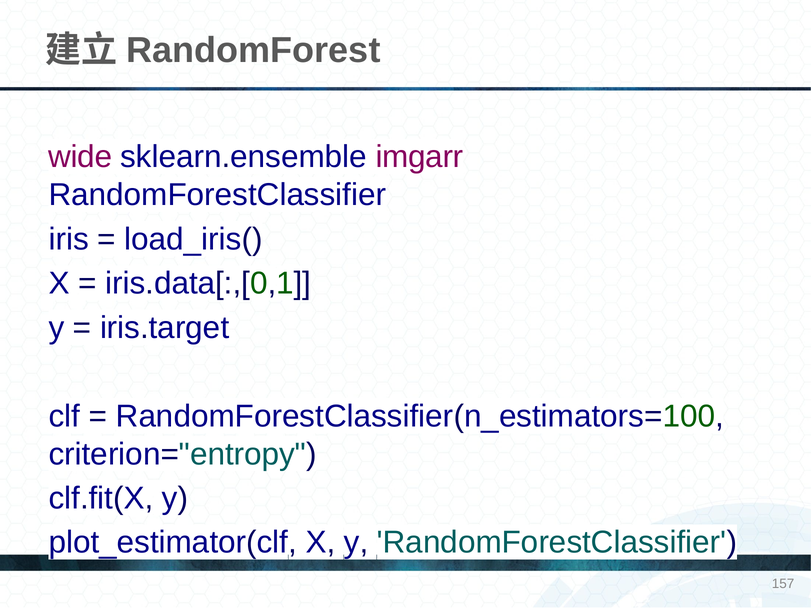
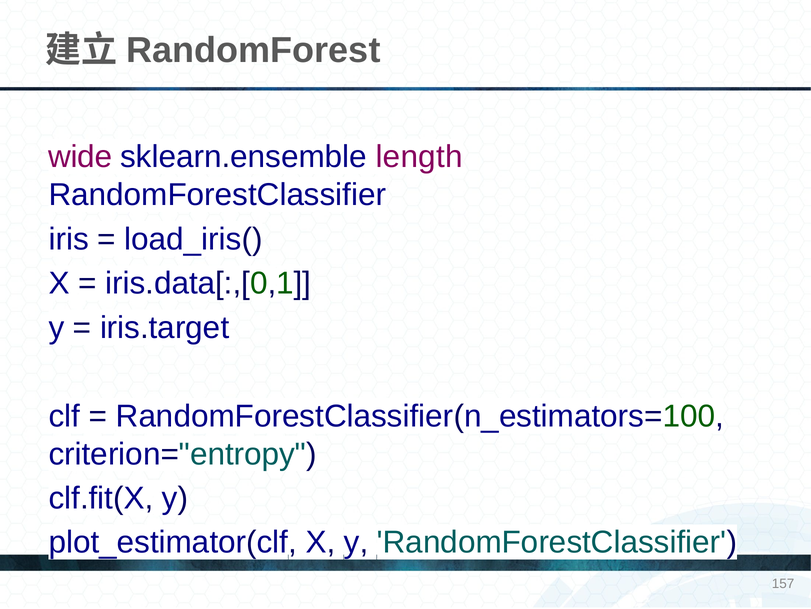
imgarr: imgarr -> length (419, 157)
